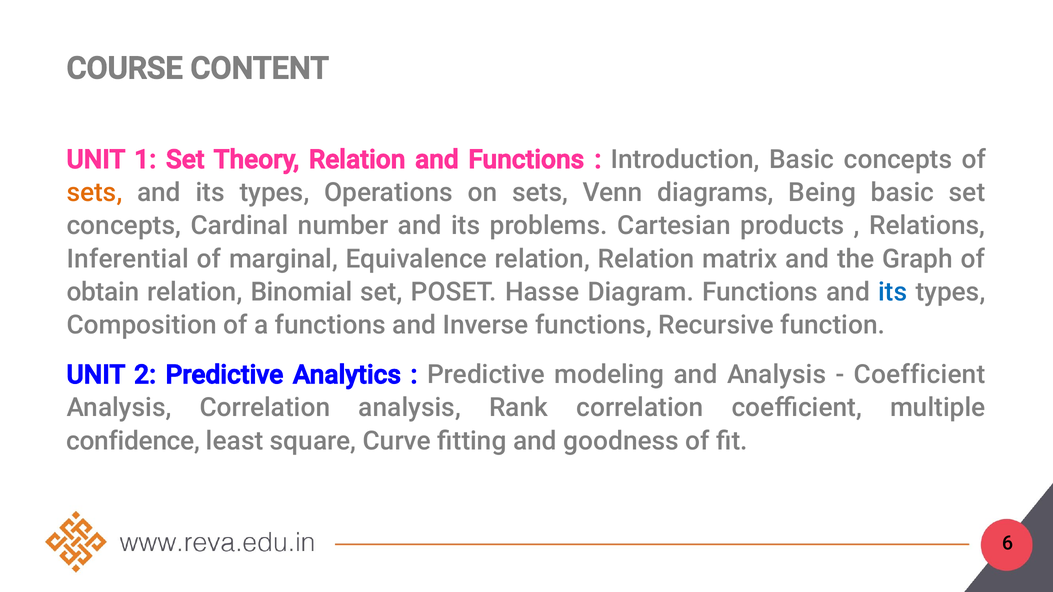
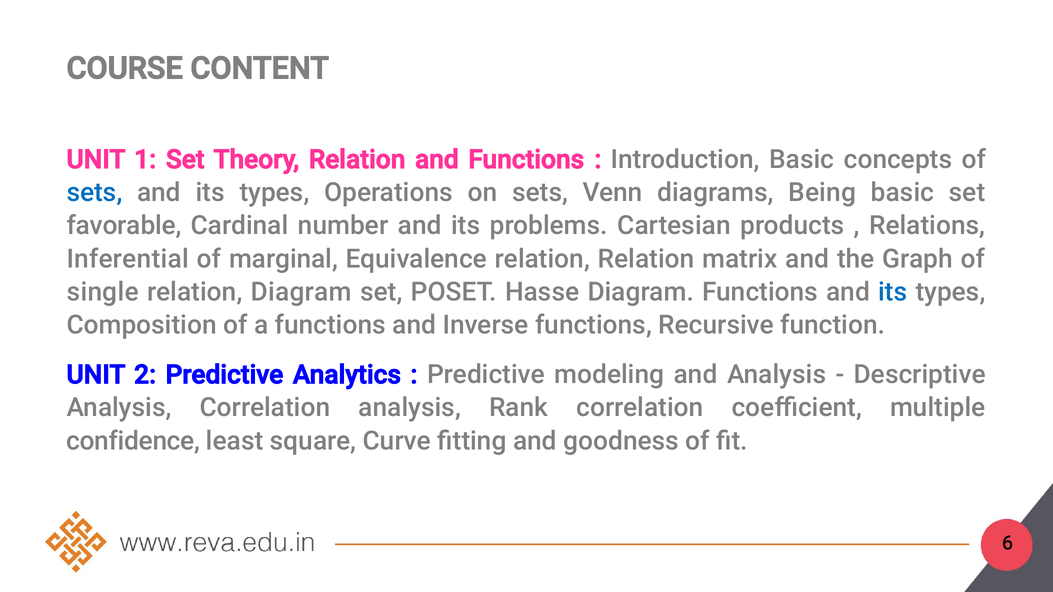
sets colour: orange -> blue (94, 193)
concepts: concepts -> favorable (124, 226)
obtain: obtain -> single (103, 292)
relation Binomial: Binomial -> Diagram (301, 292)
Coefficient: Coefficient -> Descriptive (920, 375)
